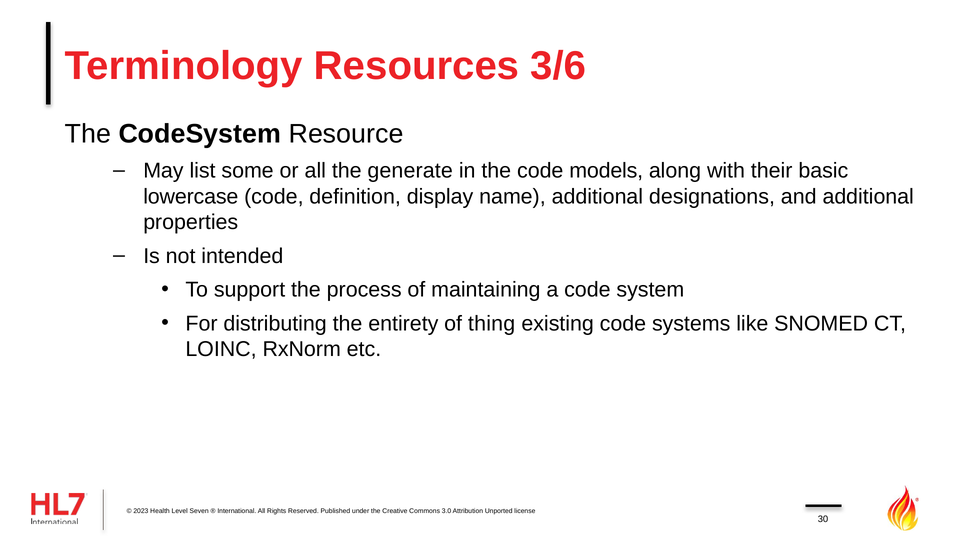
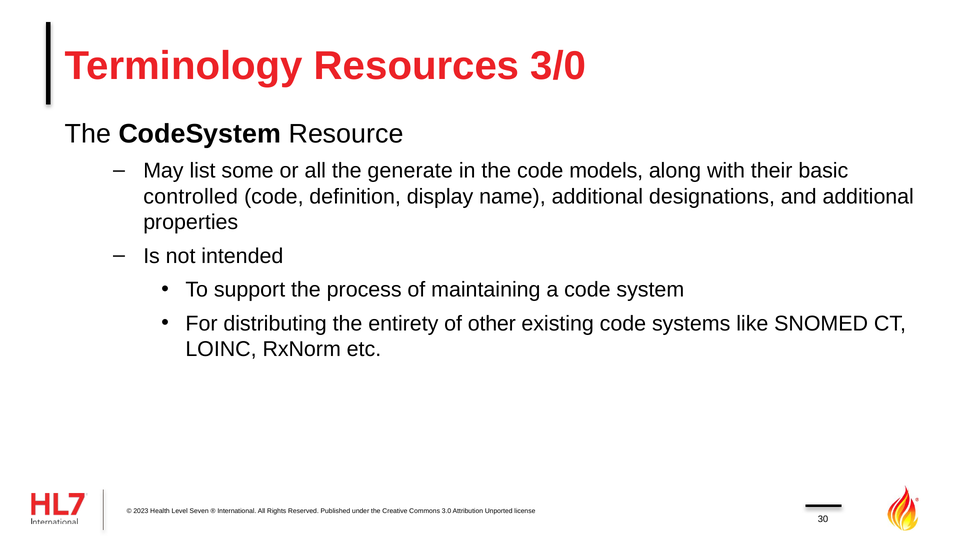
3/6: 3/6 -> 3/0 (558, 66)
lowercase: lowercase -> controlled (191, 196)
thing: thing -> other (492, 323)
